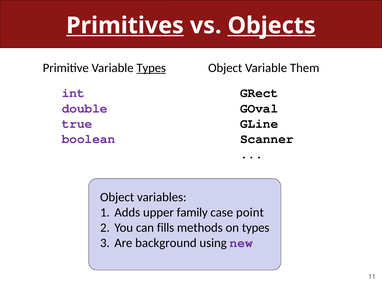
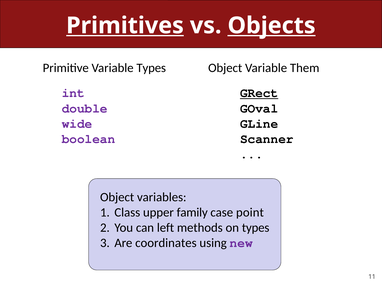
Types underline: present -> none (151, 68)
GRect underline: none -> present (259, 93)
true: true -> wide (77, 123)
Adds: Adds -> Class (127, 212)
fills: fills -> left (166, 227)
background: background -> coordinates (166, 243)
